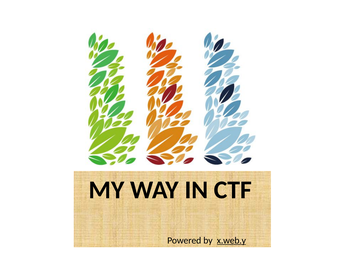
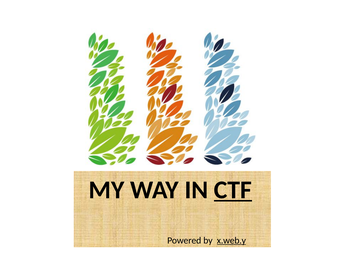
CTF underline: none -> present (233, 190)
